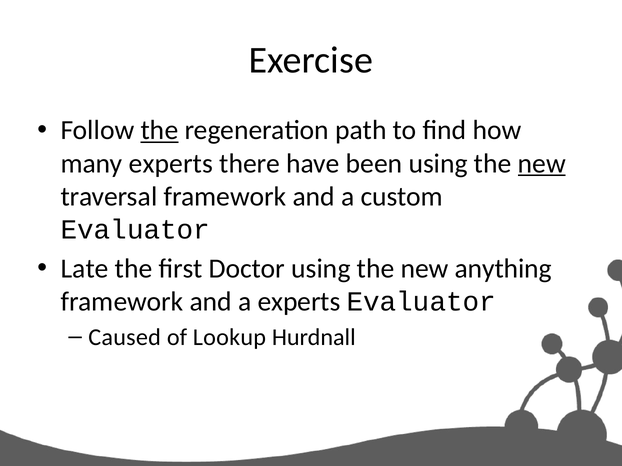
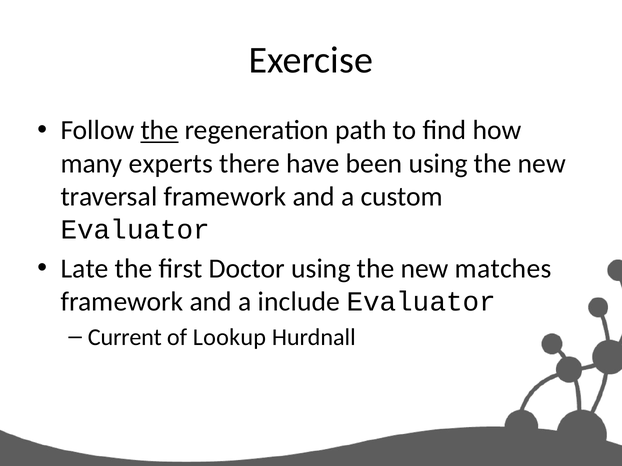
new underline: present -> none (542, 164)
anything: anything -> matches (503, 269)
a experts: experts -> include (299, 302)
Caused: Caused -> Current (125, 338)
